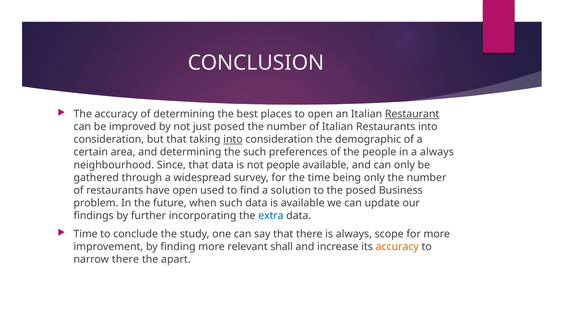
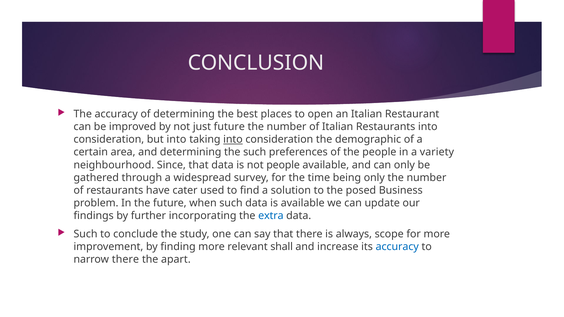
Restaurant underline: present -> none (412, 114)
just posed: posed -> future (229, 127)
but that: that -> into (176, 140)
a always: always -> variety (437, 152)
have open: open -> cater (185, 190)
Time: Time -> Such (86, 234)
accuracy colour: orange -> blue (397, 247)
